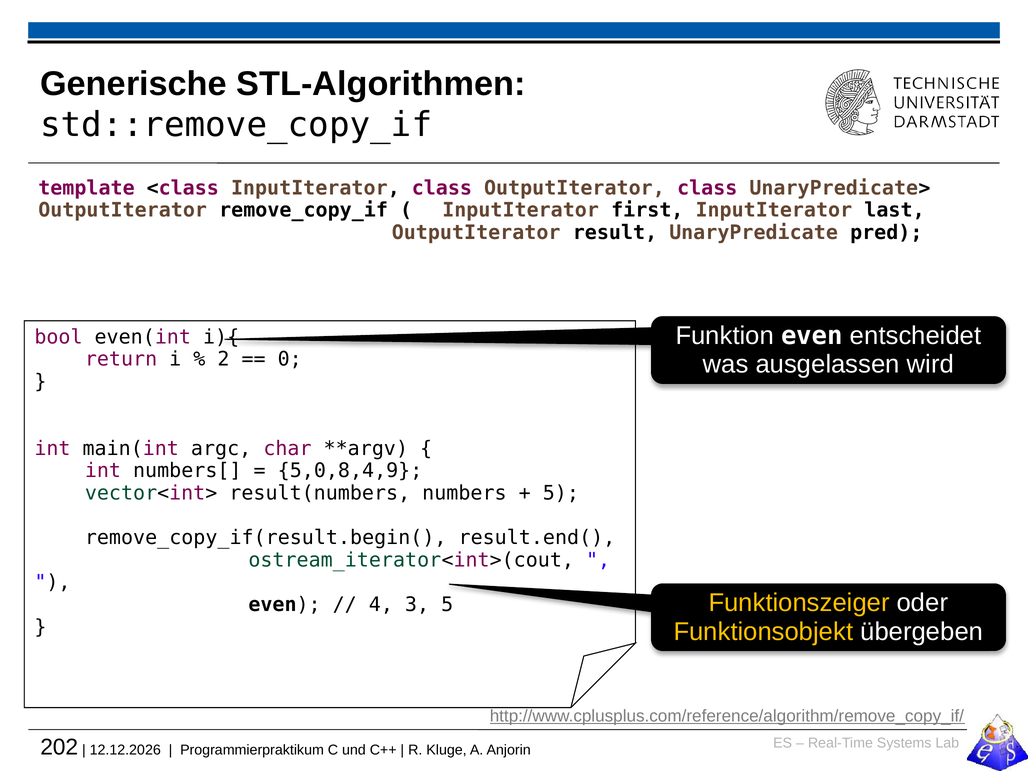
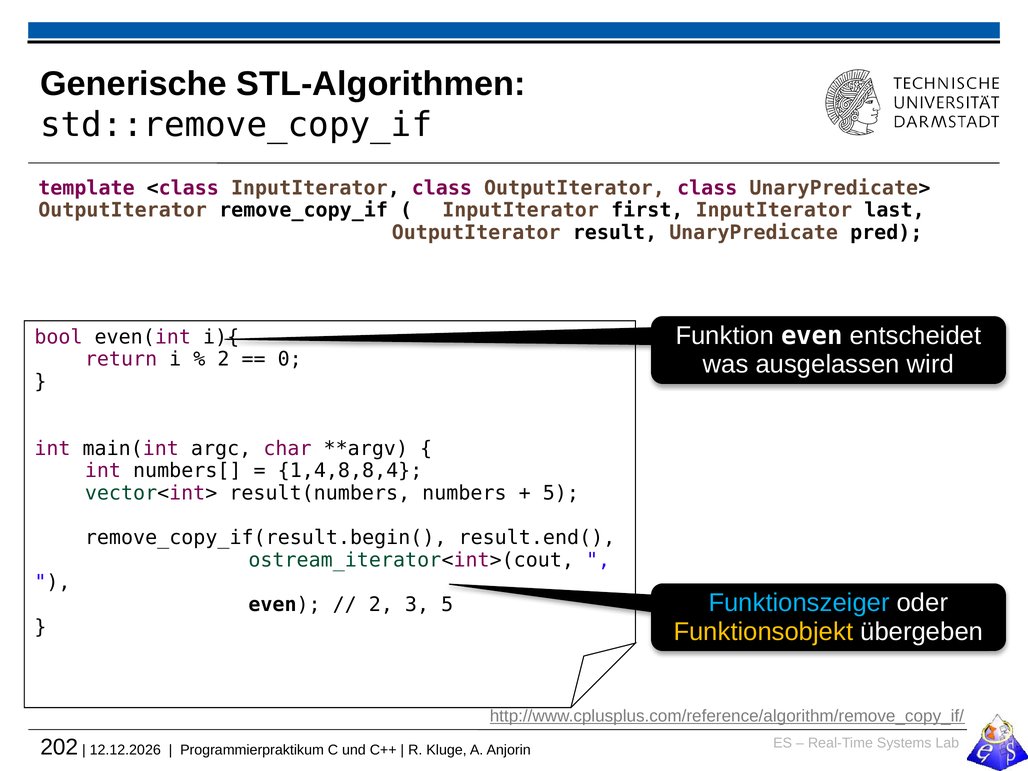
5,0,8,4,9: 5,0,8,4,9 -> 1,4,8,8,4 (350, 471)
Funktionszeiger colour: yellow -> light blue (799, 603)
4: 4 -> 2 (381, 605)
